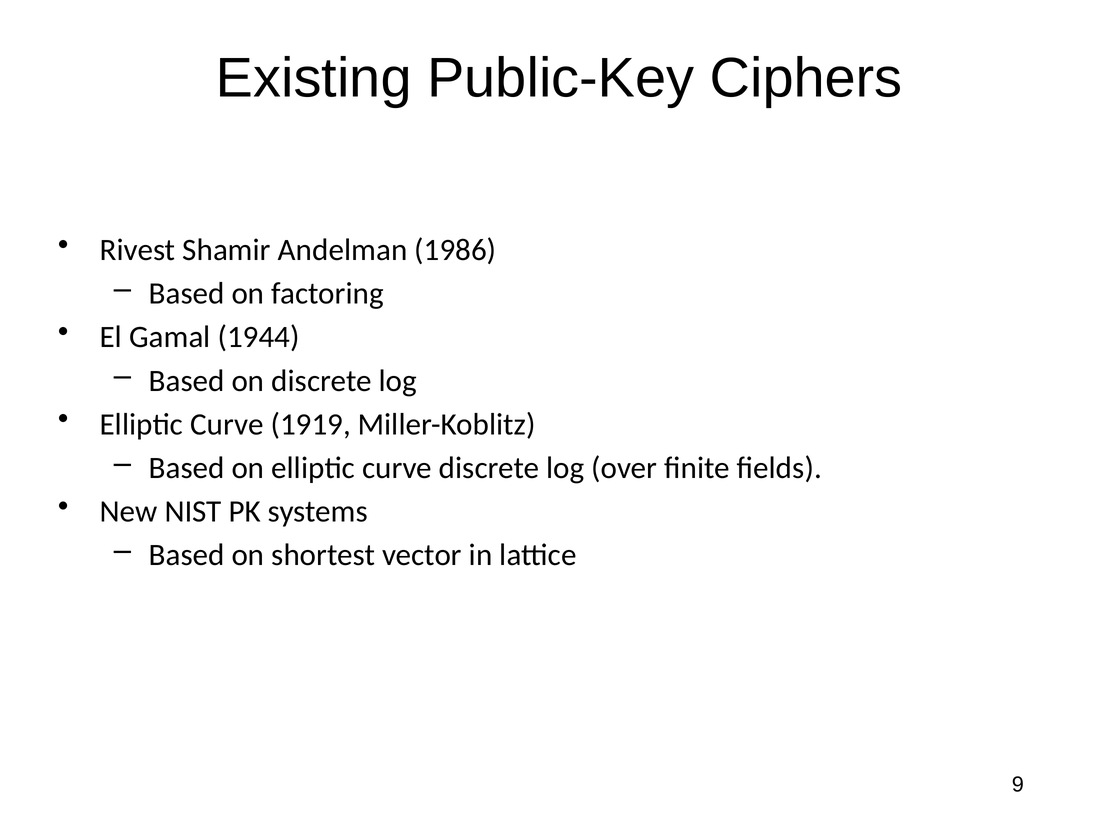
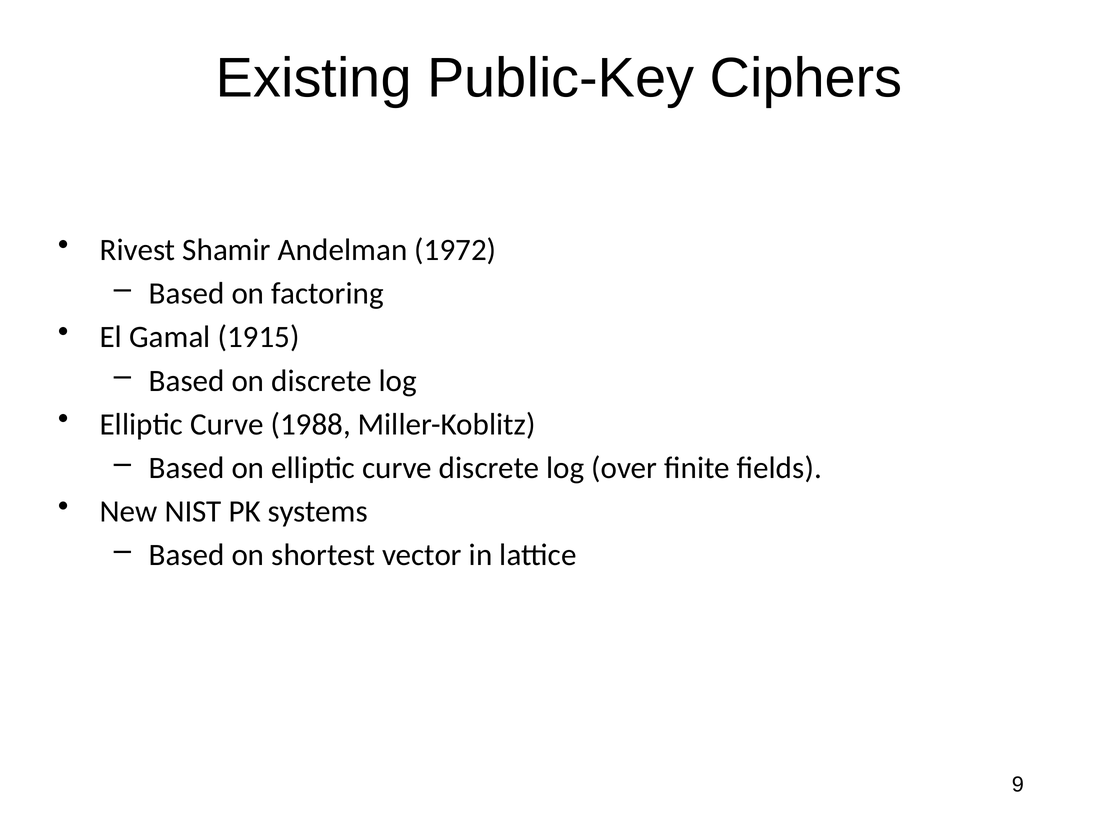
1986: 1986 -> 1972 (455, 250)
1944: 1944 -> 1915 (259, 337)
1919: 1919 -> 1988 (311, 424)
